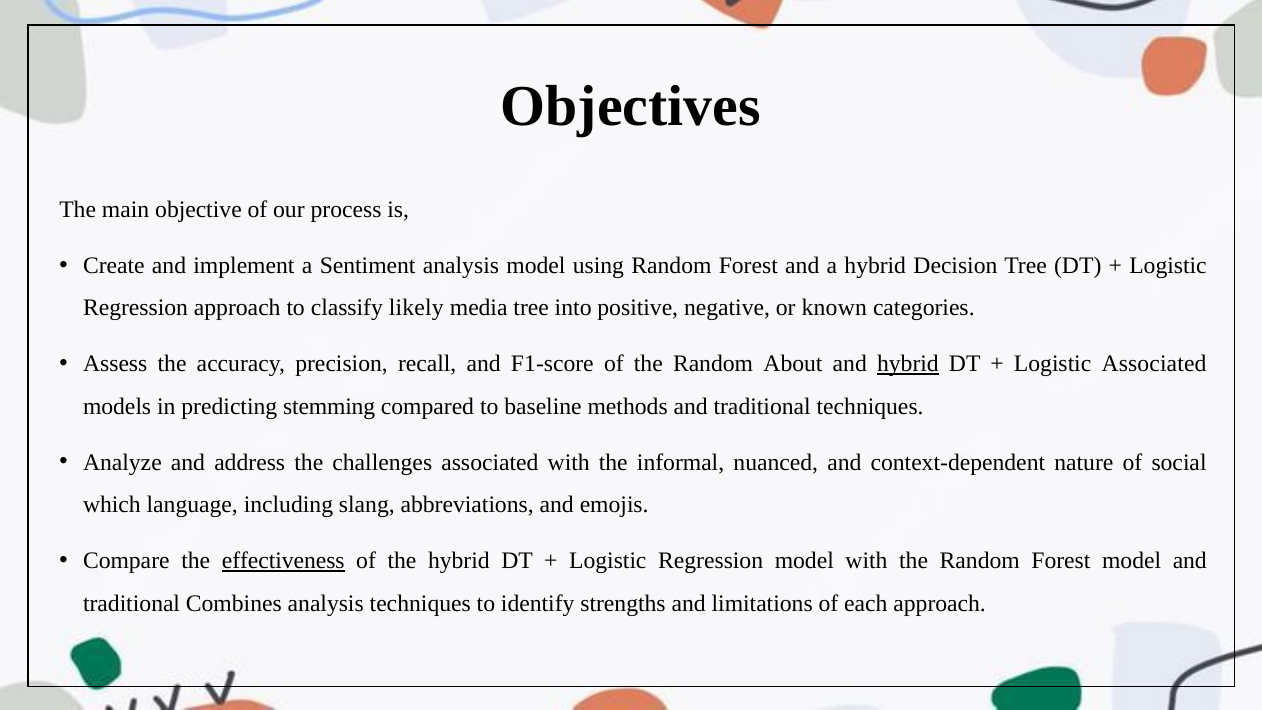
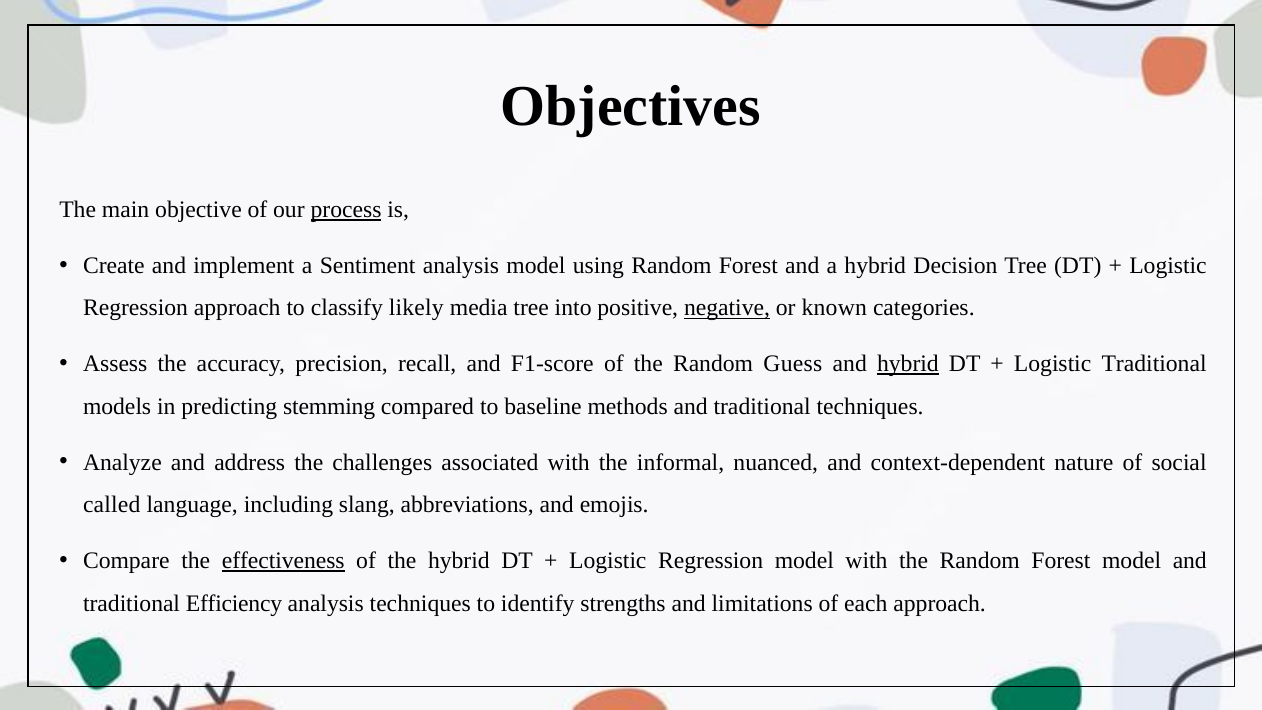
process underline: none -> present (346, 210)
negative underline: none -> present (727, 308)
About: About -> Guess (793, 364)
Logistic Associated: Associated -> Traditional (1154, 364)
which: which -> called (112, 505)
Combines: Combines -> Efficiency (234, 603)
